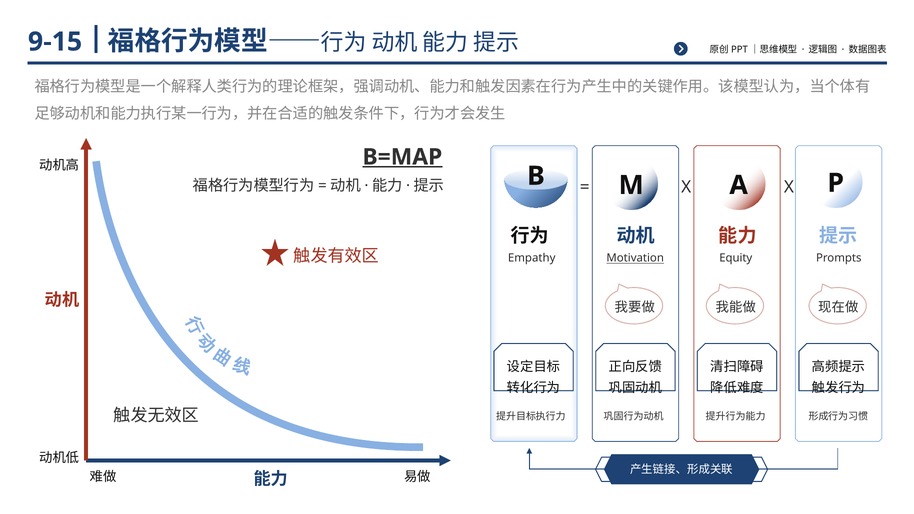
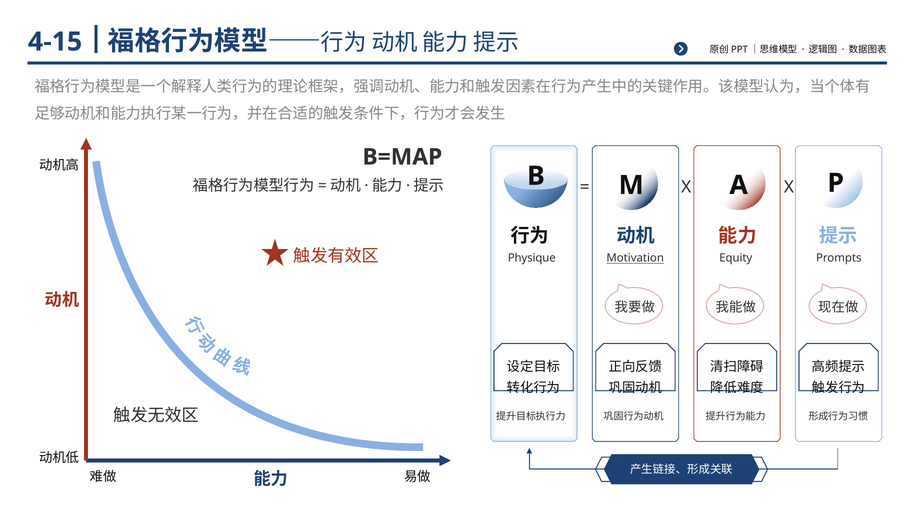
9-15: 9-15 -> 4-15 (55, 42)
B=MAP underline: present -> none (402, 157)
Empathy: Empathy -> Physique (532, 258)
